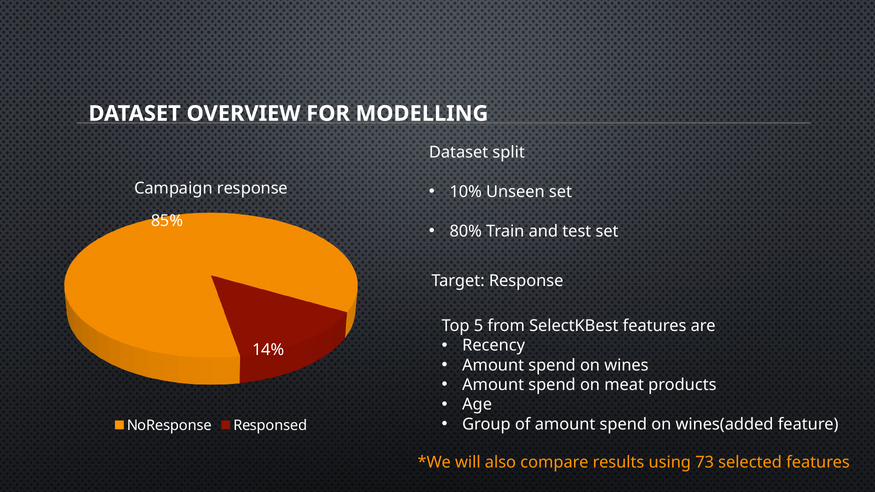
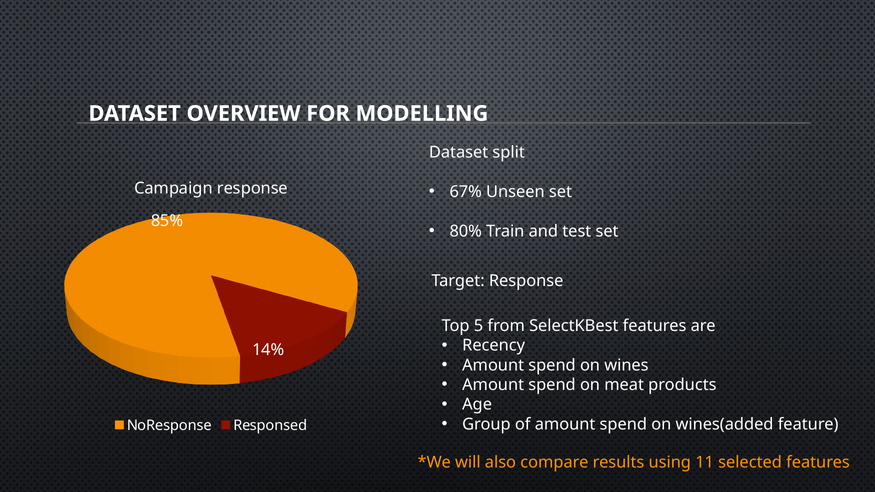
10%: 10% -> 67% (466, 192)
73: 73 -> 11 (705, 463)
